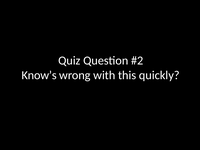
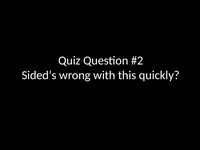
Know’s: Know’s -> Sided’s (39, 75)
